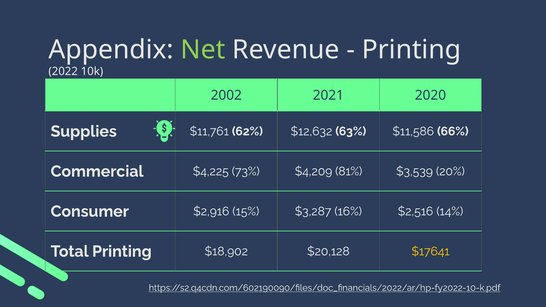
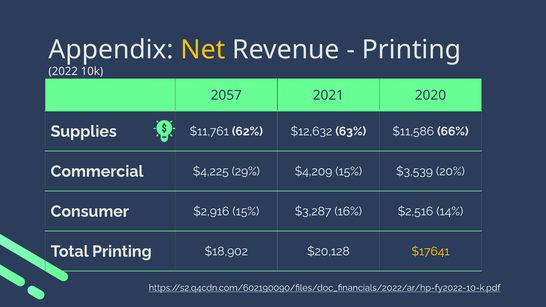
Net colour: light green -> yellow (203, 50)
2002: 2002 -> 2057 (226, 96)
73%: 73% -> 29% (246, 171)
$4,209 81%: 81% -> 15% (349, 171)
